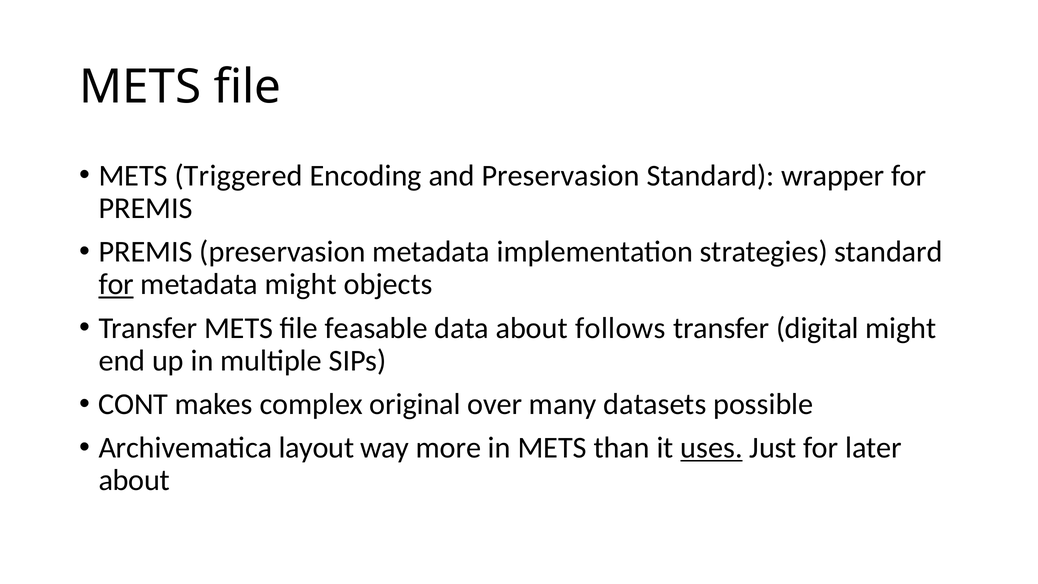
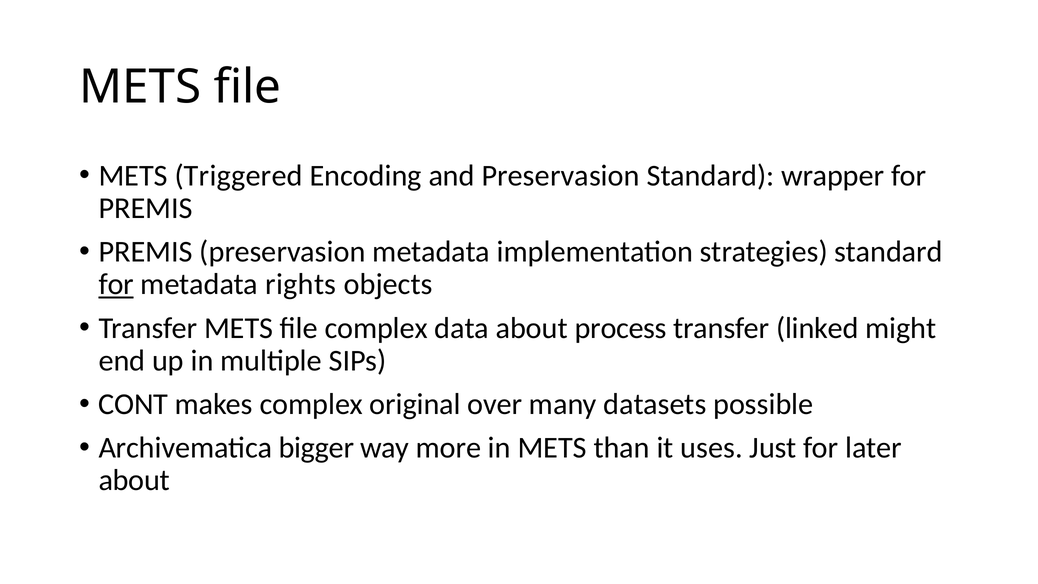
metadata might: might -> rights (301, 284)
file feasable: feasable -> complex (376, 328)
follows: follows -> process (621, 328)
digital: digital -> linked (817, 328)
layout: layout -> bigger (316, 448)
uses underline: present -> none (712, 448)
